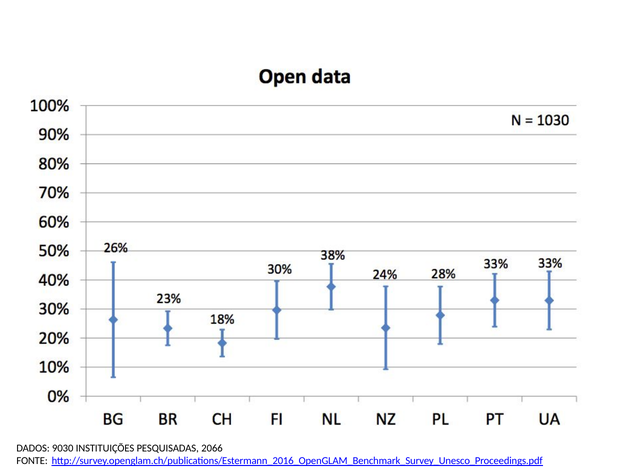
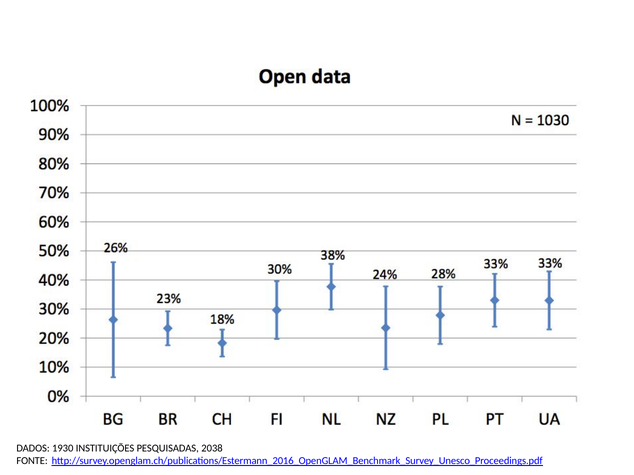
9030: 9030 -> 1930 (63, 449)
2066: 2066 -> 2038 (212, 449)
